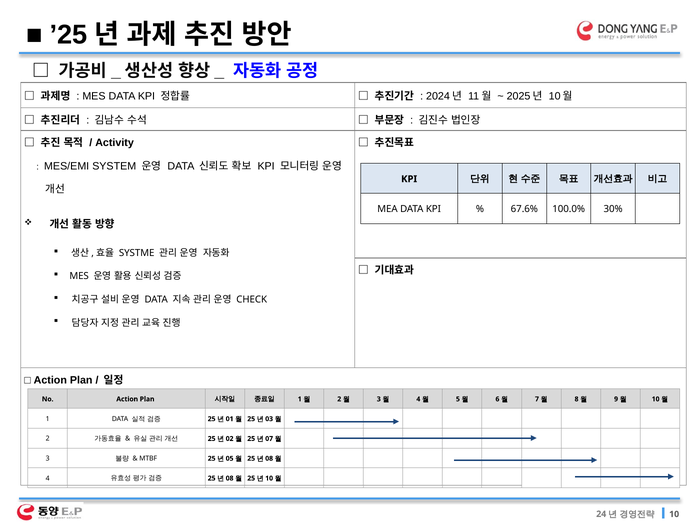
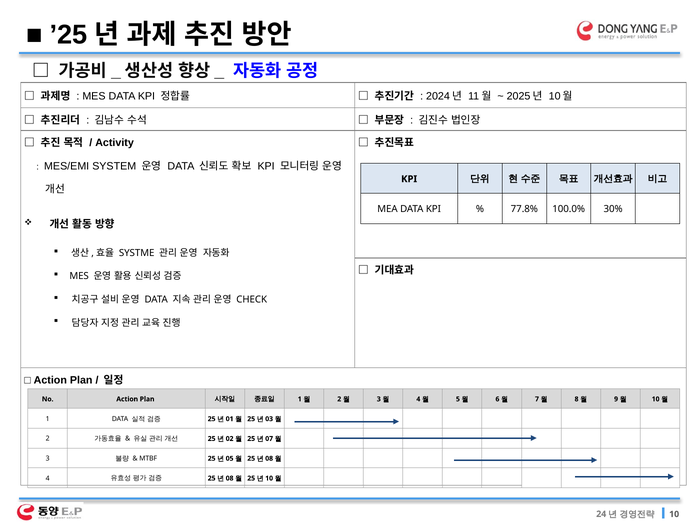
67.6%: 67.6% -> 77.8% (524, 209)
